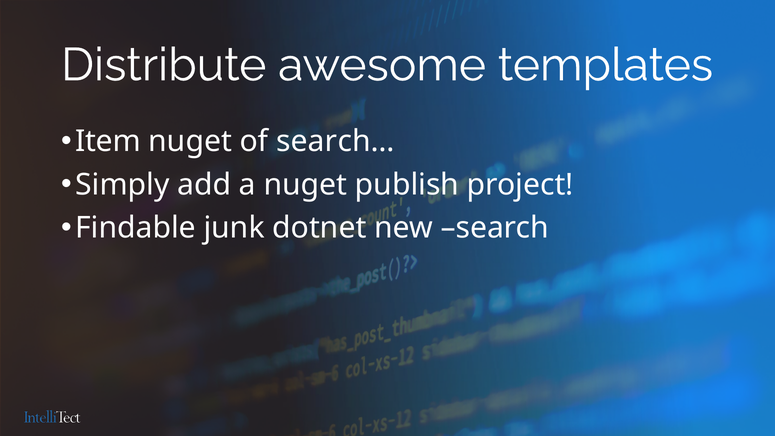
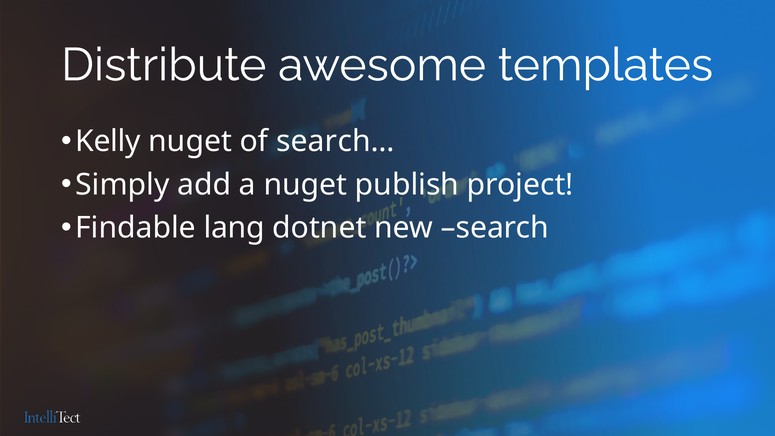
Item: Item -> Kelly (108, 141)
junk: junk -> lang (234, 228)
